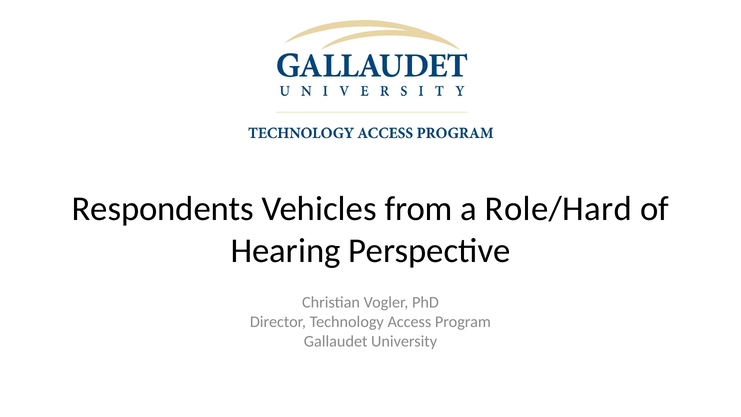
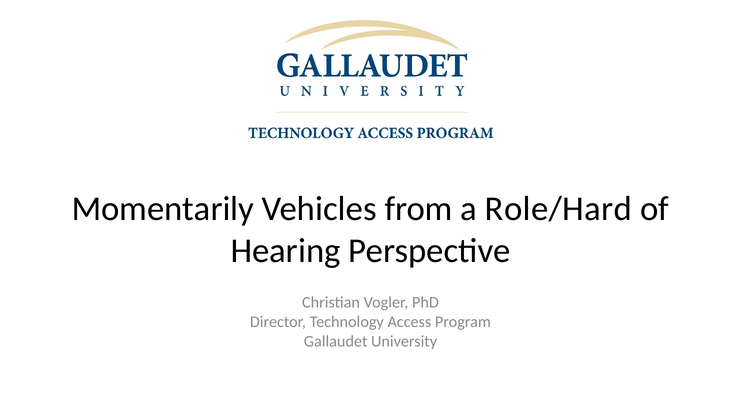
Respondents: Respondents -> Momentarily (163, 209)
